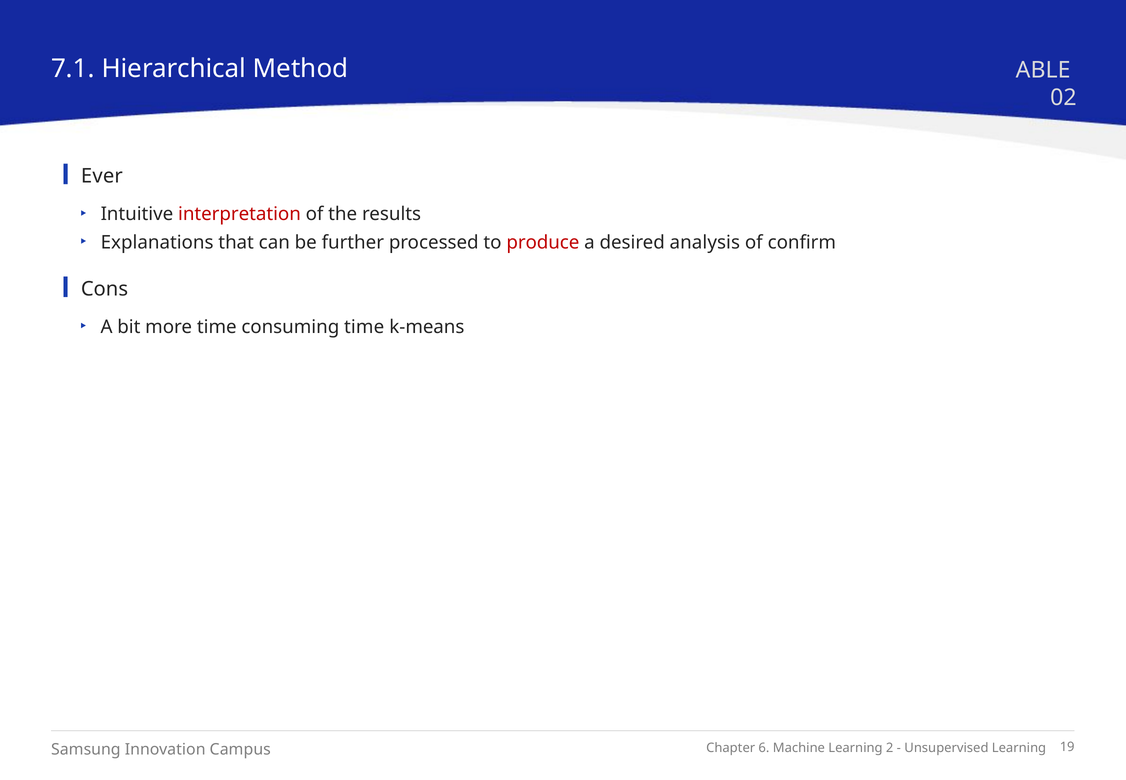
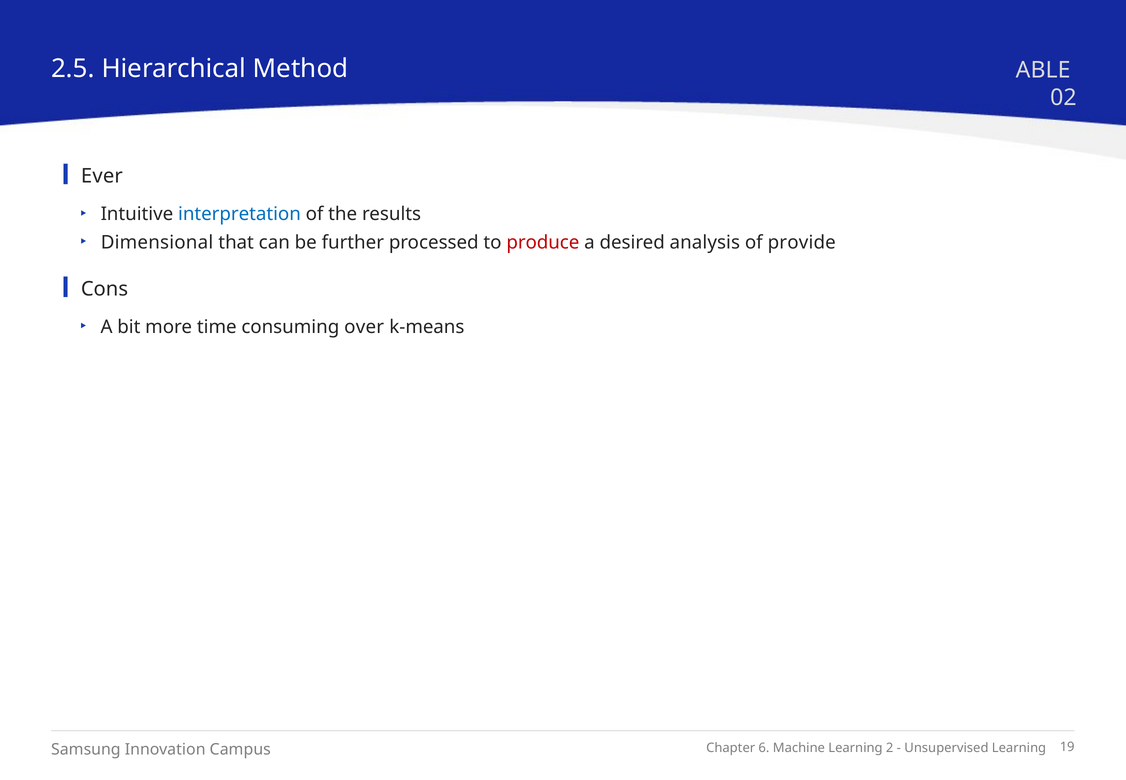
7.1: 7.1 -> 2.5 (73, 69)
interpretation colour: red -> blue (239, 214)
Explanations: Explanations -> Dimensional (157, 242)
confirm: confirm -> provide (802, 242)
consuming time: time -> over (364, 327)
